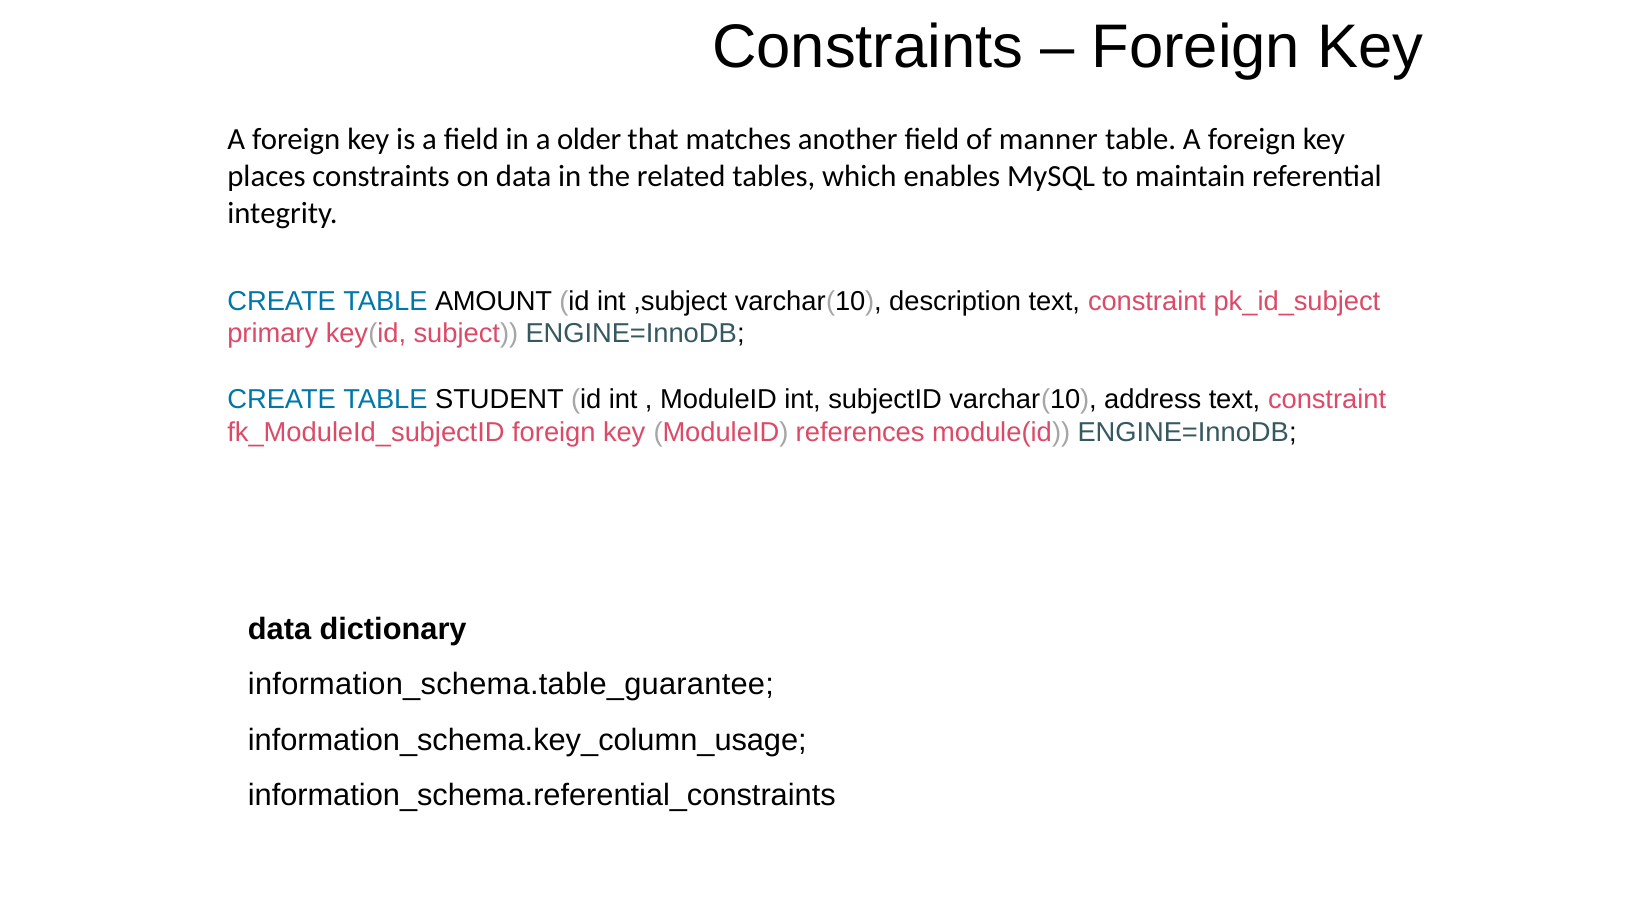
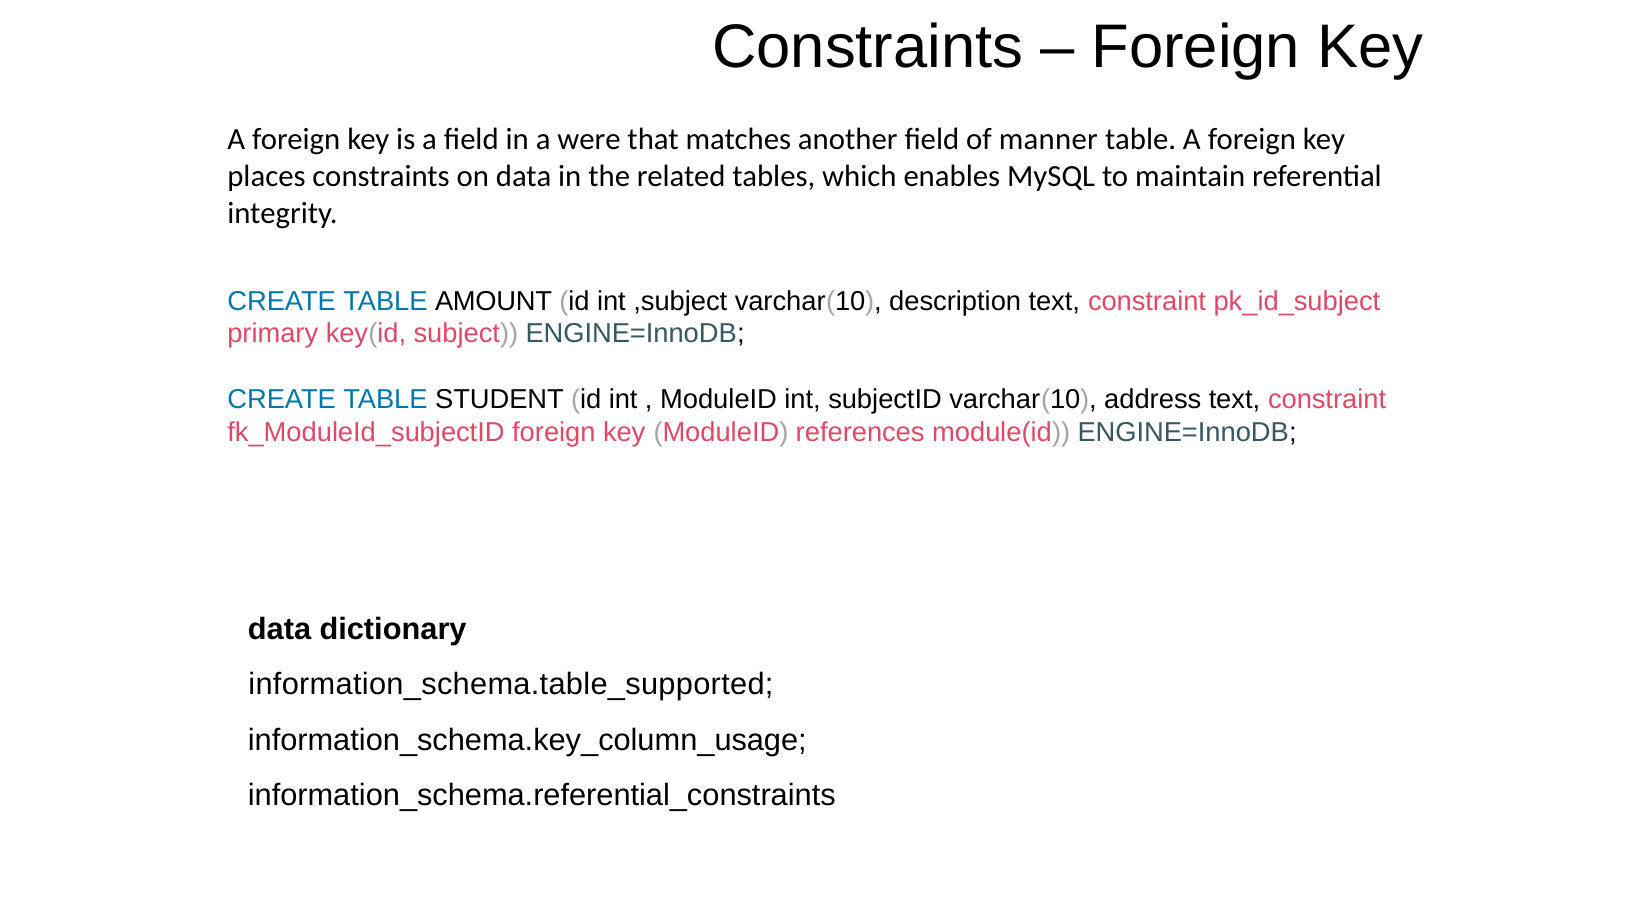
older: older -> were (589, 139)
information_schema.table_guarantee: information_schema.table_guarantee -> information_schema.table_supported (511, 685)
